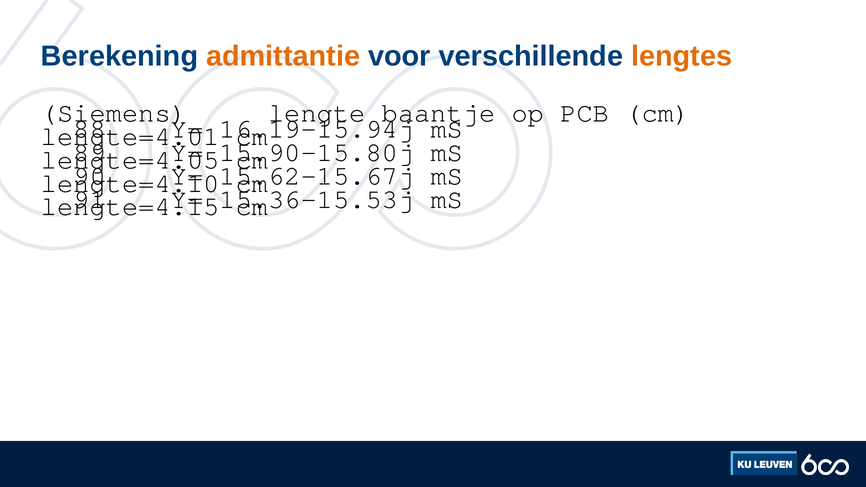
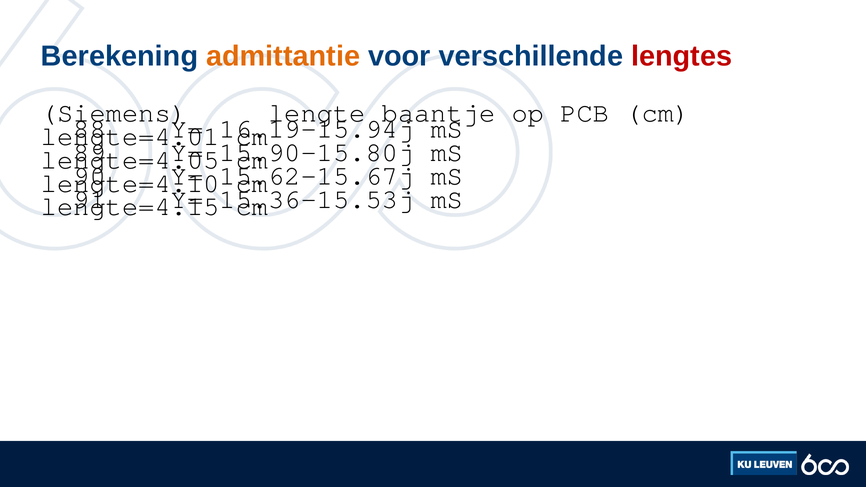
lengtes colour: orange -> red (682, 56)
